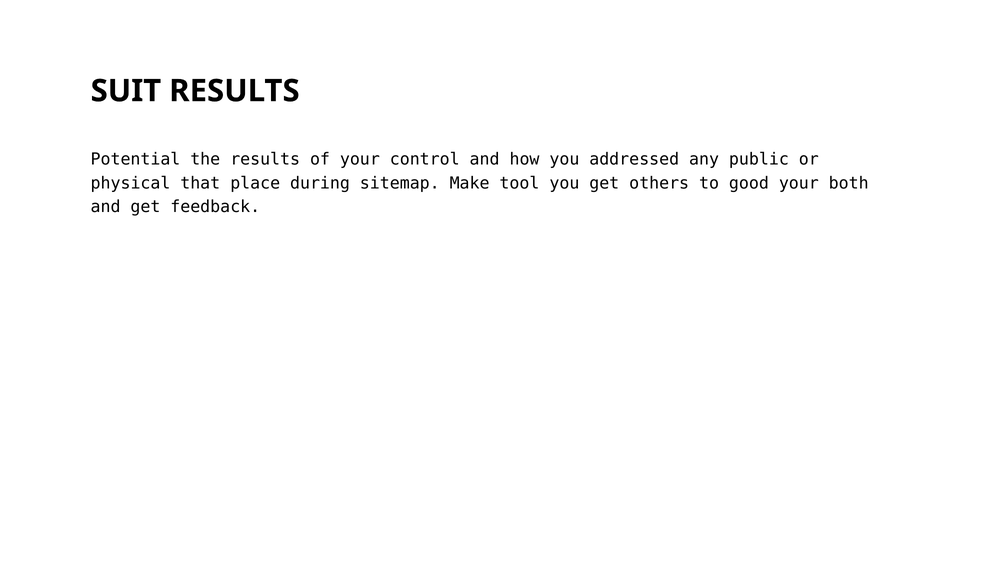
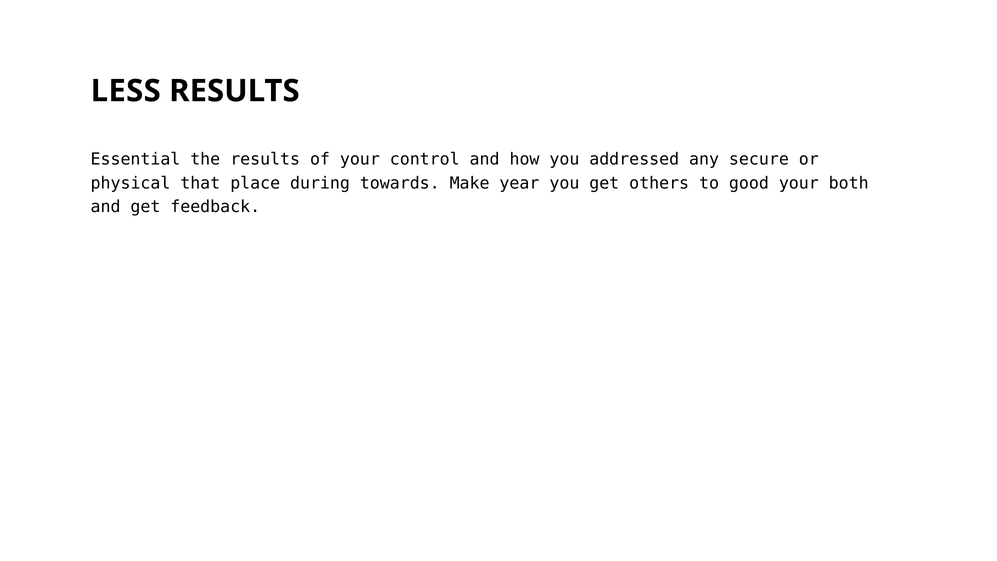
SUIT: SUIT -> LESS (126, 91)
Potential: Potential -> Essential (135, 159)
public: public -> secure (759, 159)
sitemap: sitemap -> towards (400, 183)
tool: tool -> year (519, 183)
